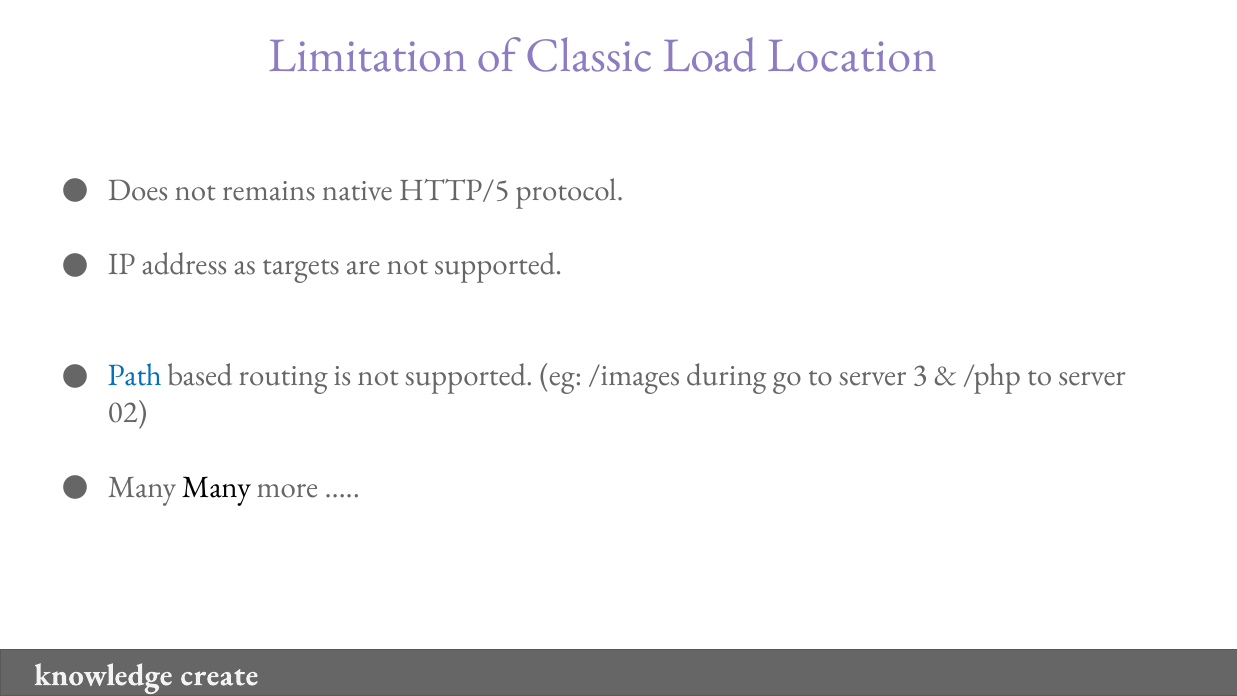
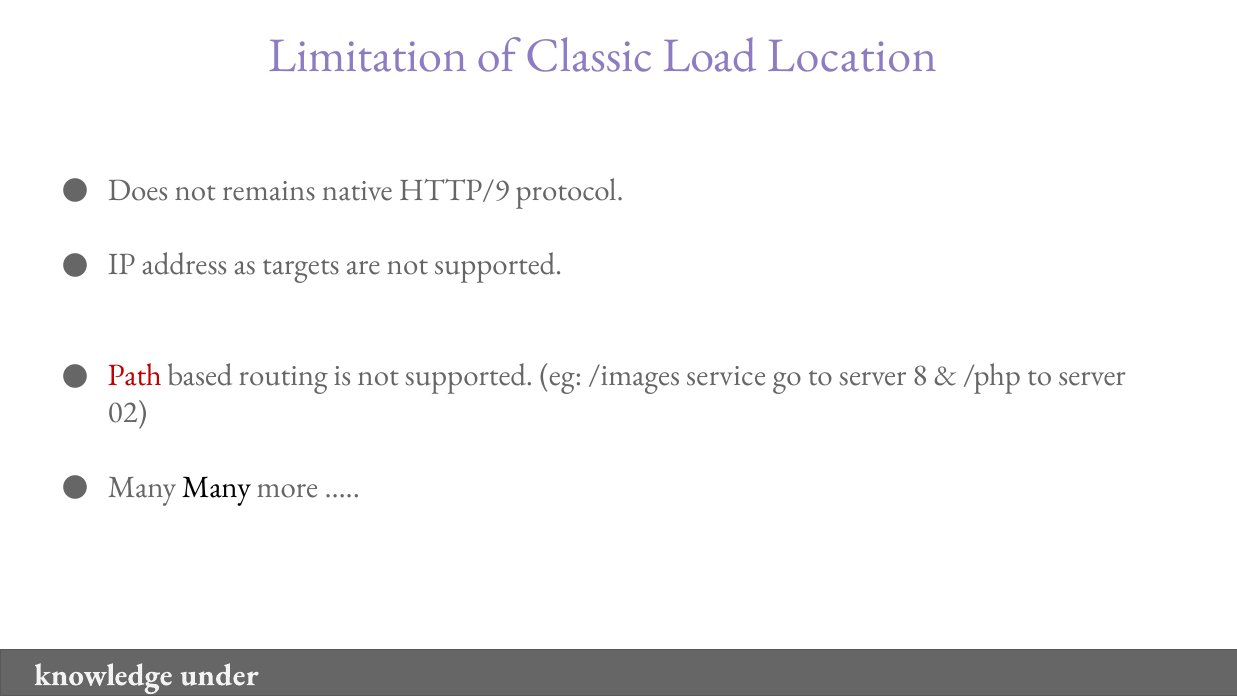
HTTP/5: HTTP/5 -> HTTP/9 (454, 190)
Path colour: blue -> red (135, 376)
during: during -> service (726, 376)
3: 3 -> 8 (920, 376)
create: create -> under (219, 675)
